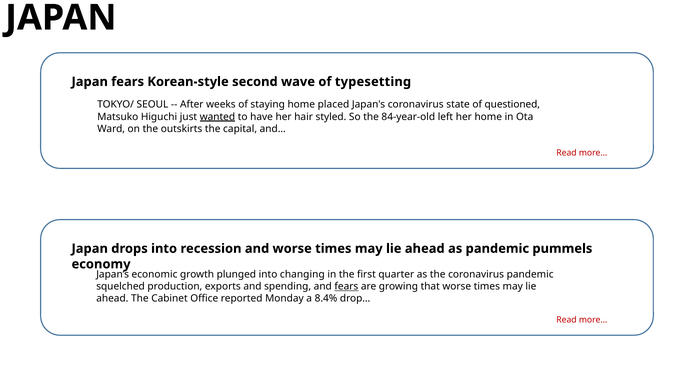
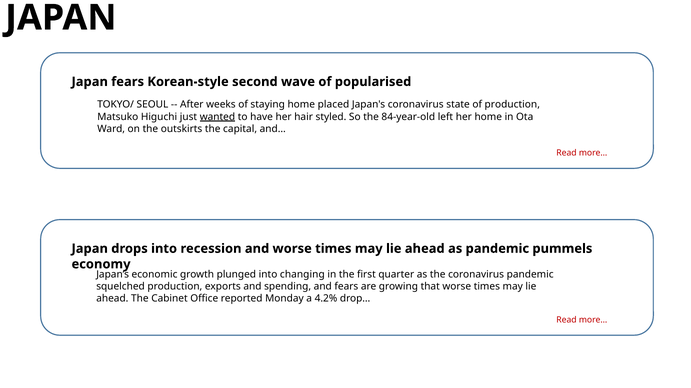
typesetting: typesetting -> popularised (373, 82)
of questioned: questioned -> production (512, 105)
fears underline: present -> none (346, 287)
8.4%: 8.4% -> 4.2% (326, 299)
